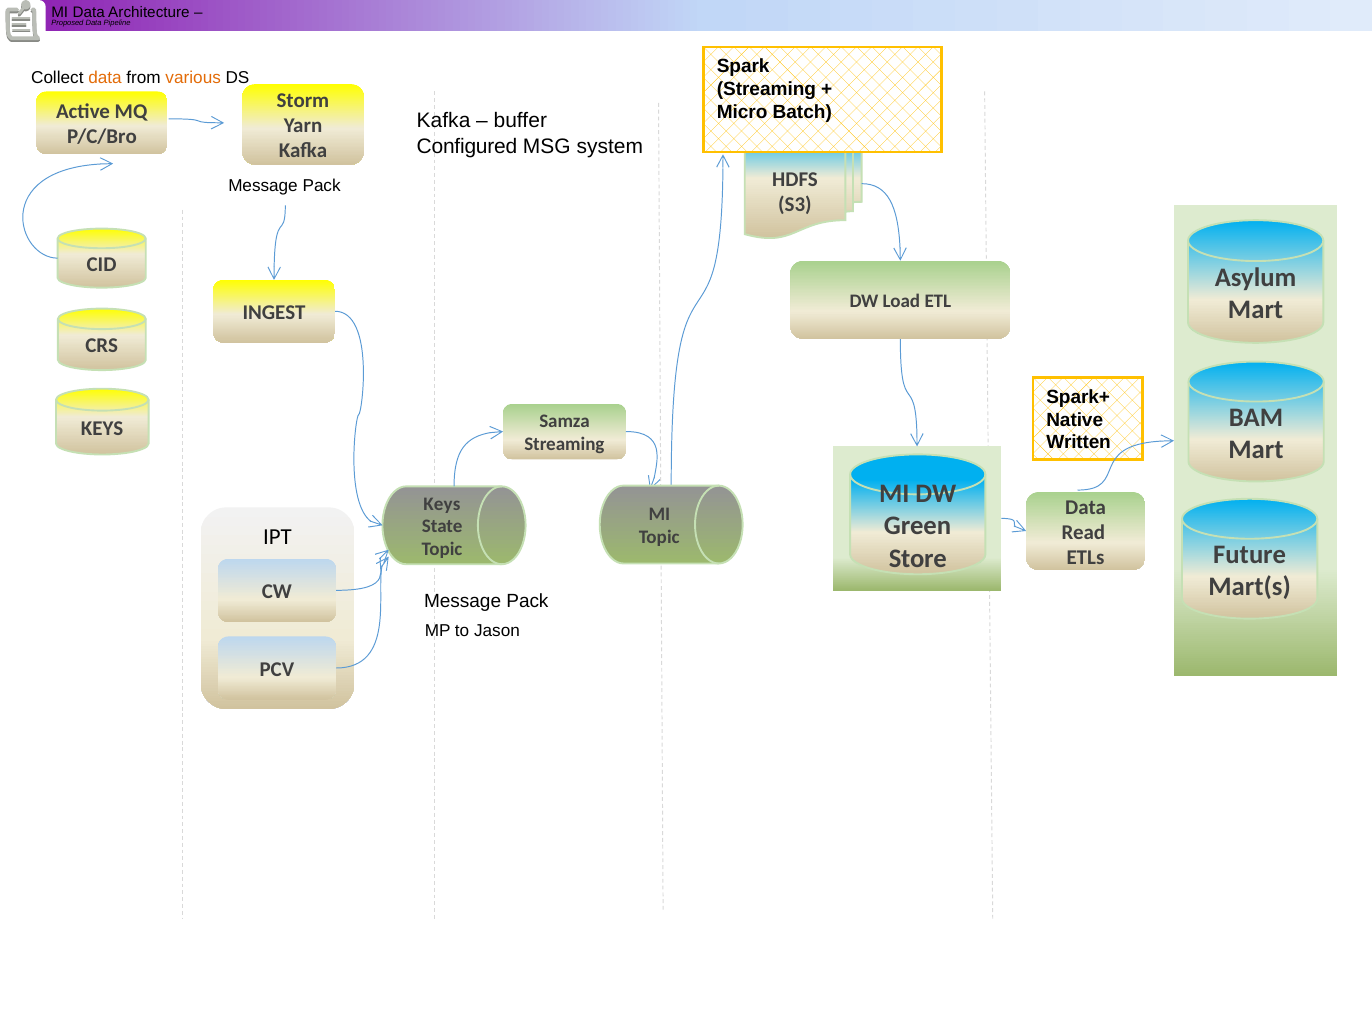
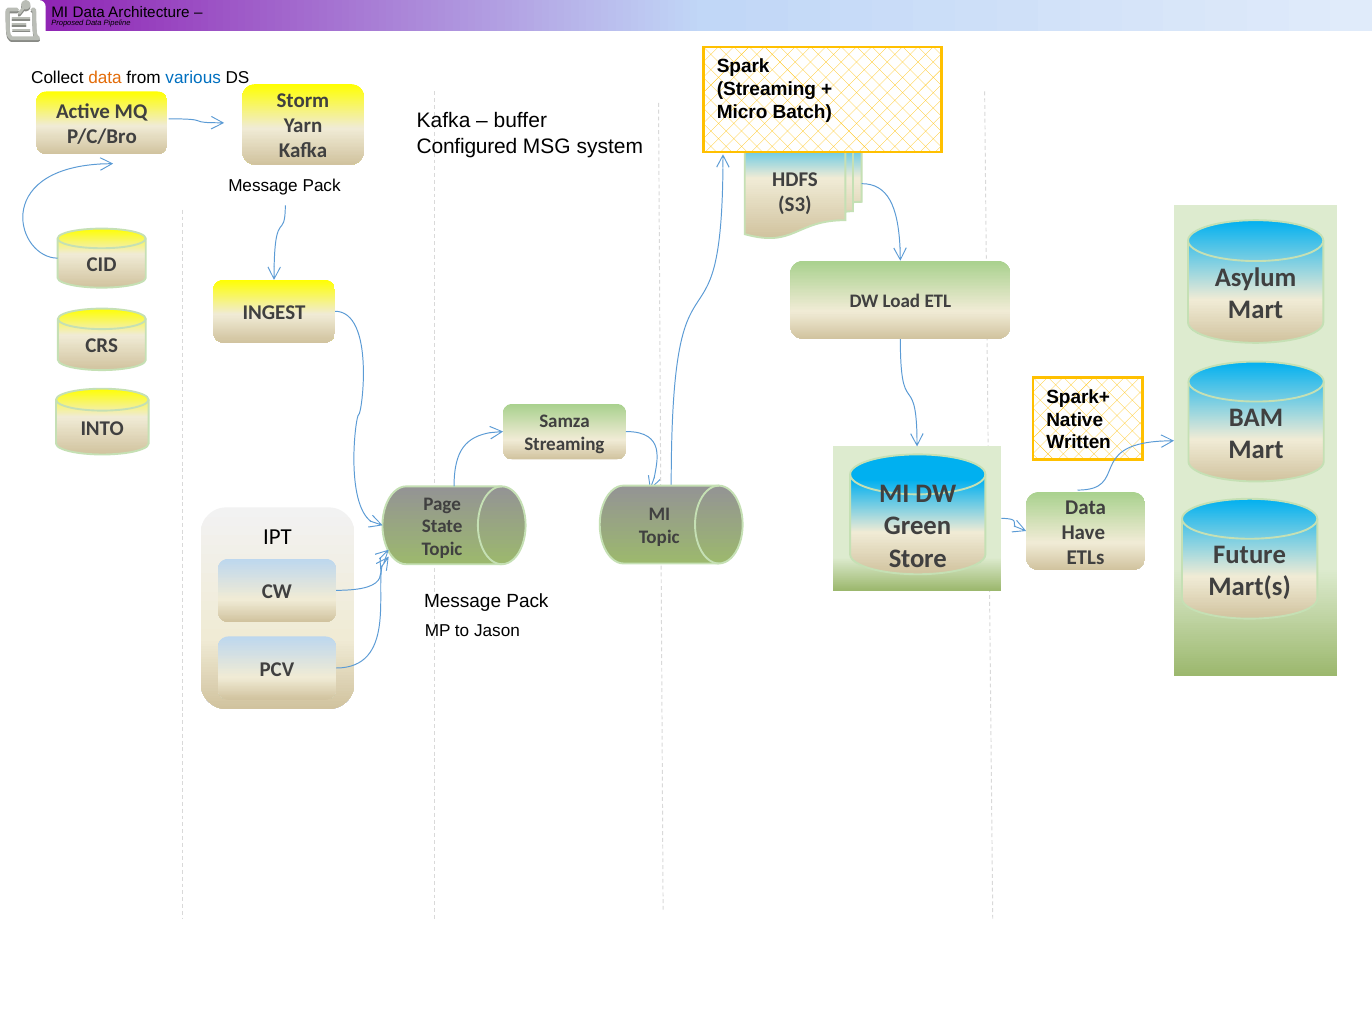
various colour: orange -> blue (193, 77)
KEYS: KEYS -> INTO (102, 429)
Keys: Keys -> Page (442, 504)
Read: Read -> Have (1083, 532)
